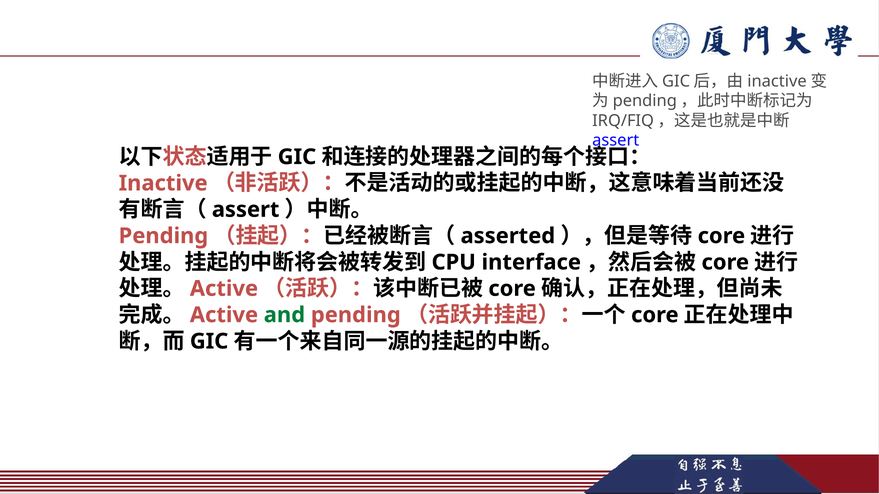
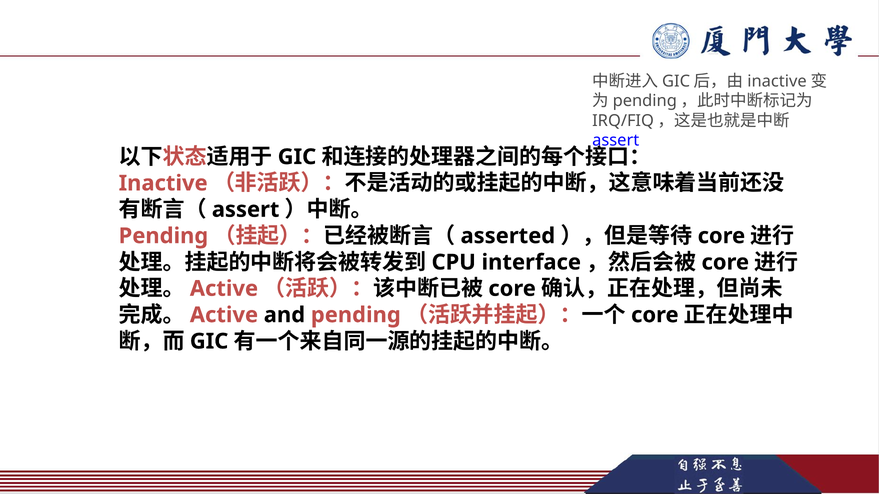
and colour: green -> black (284, 315)
